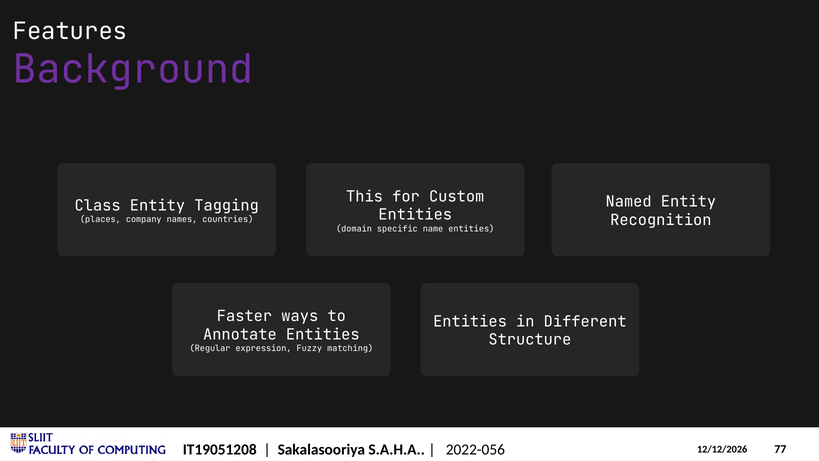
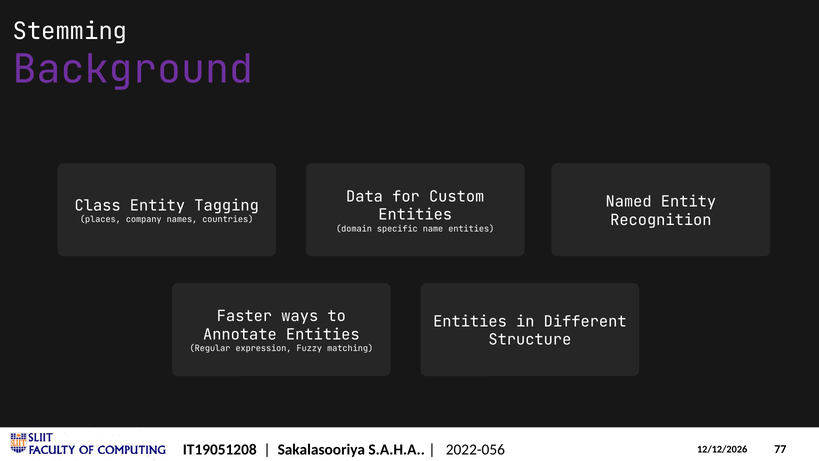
Features: Features -> Stemming (70, 31)
This: This -> Data (365, 196)
